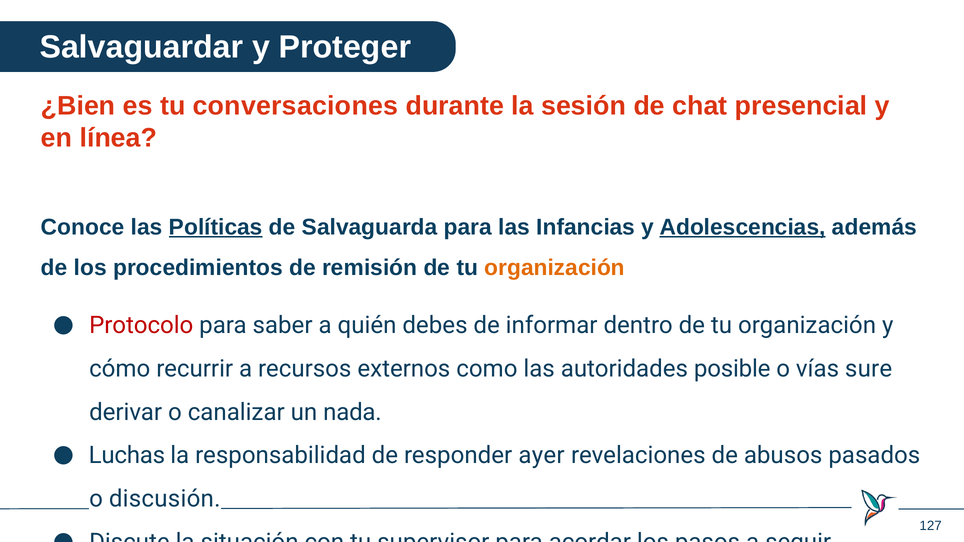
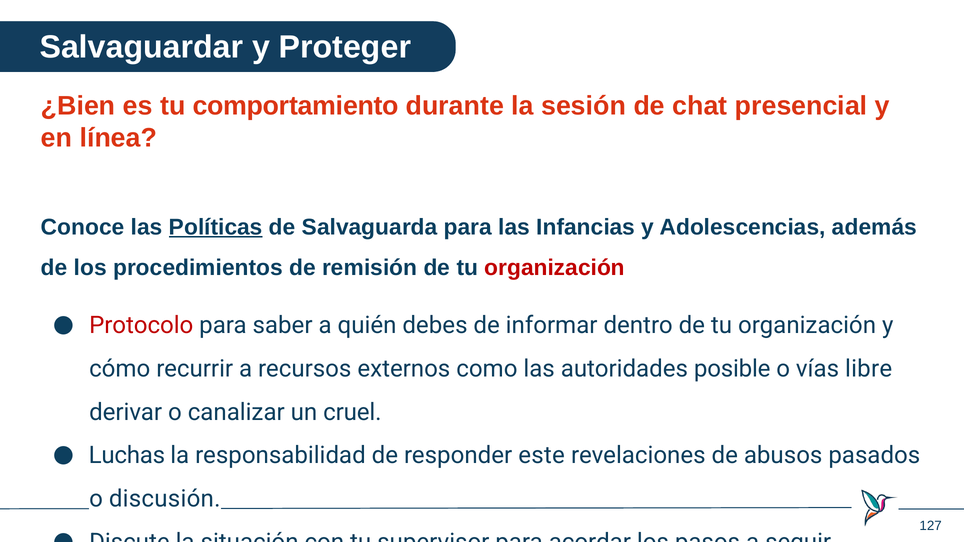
conversaciones: conversaciones -> comportamiento (296, 106)
Adolescencias underline: present -> none (743, 227)
organización colour: orange -> red (555, 268)
sure: sure -> libre (869, 369)
nada: nada -> cruel (352, 412)
ayer: ayer -> este (542, 456)
